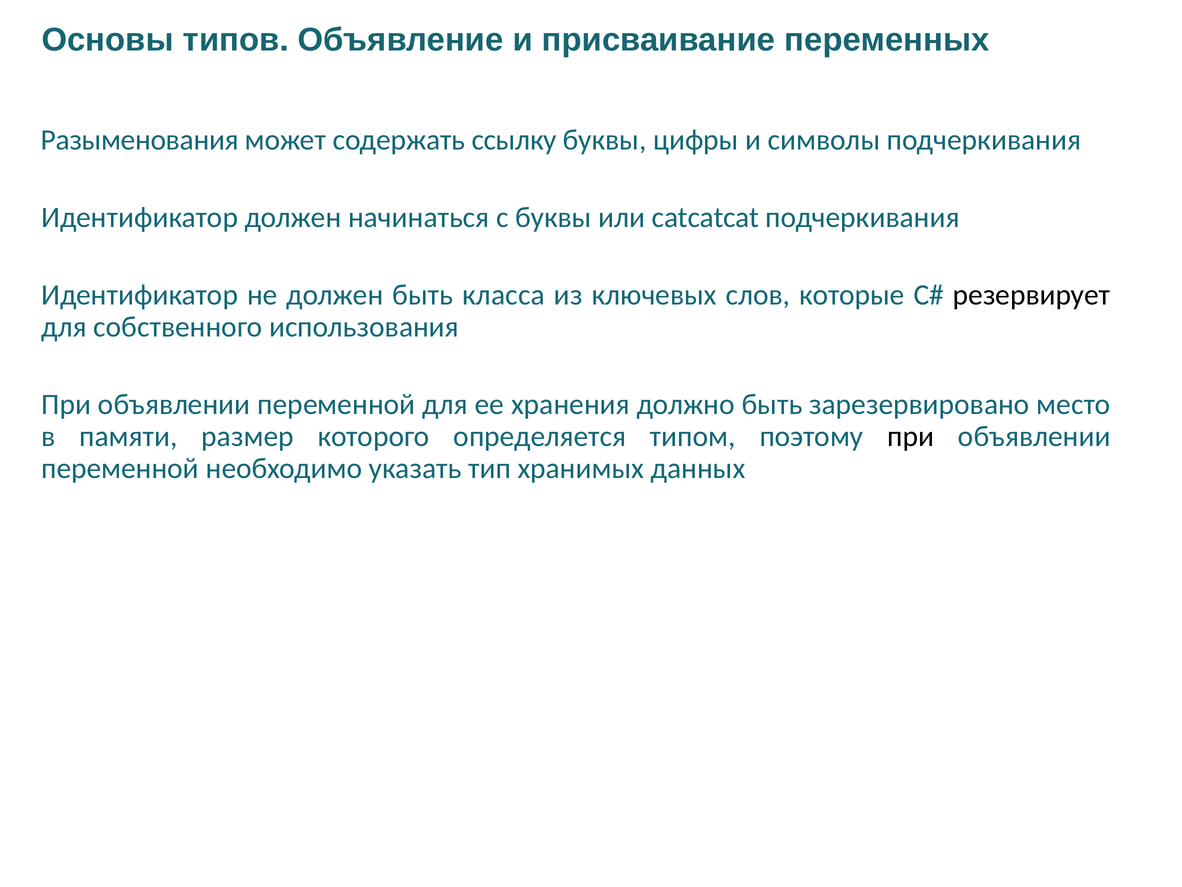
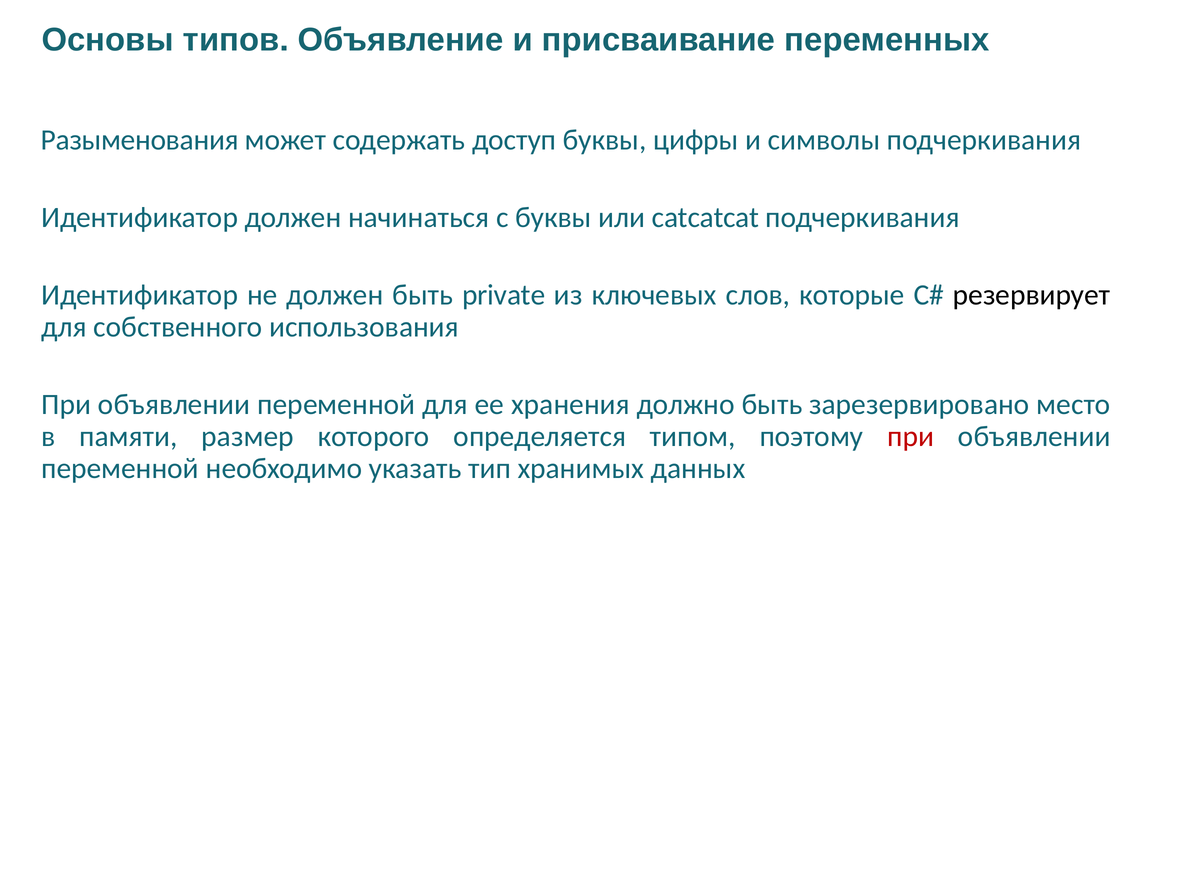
ссылку: ссылку -> доступ (514, 140)
класса: класса -> private (504, 295)
при colour: black -> red (911, 436)
